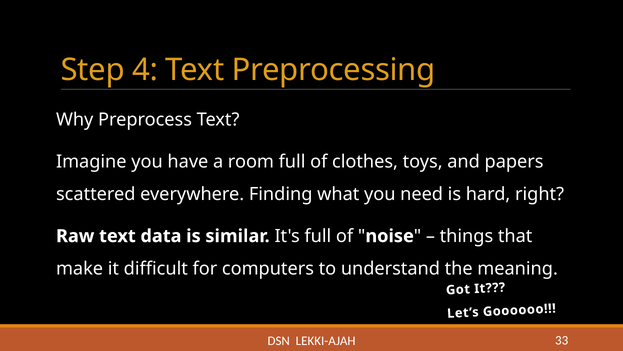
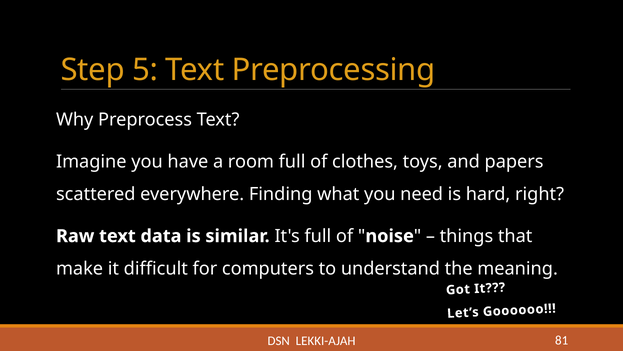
4: 4 -> 5 (145, 70)
33: 33 -> 81 (562, 340)
